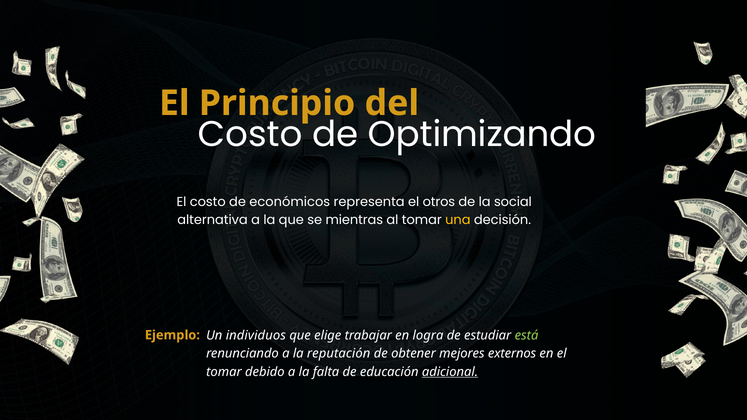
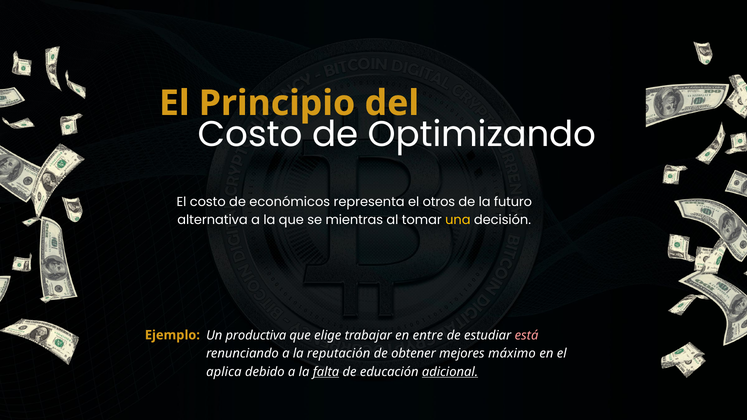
social: social -> futuro (513, 202)
individuos: individuos -> productiva (256, 336)
logra: logra -> entre (428, 336)
está colour: light green -> pink (527, 336)
externos: externos -> máximo (512, 354)
tomar: tomar -> aplica (224, 372)
falta underline: none -> present (326, 372)
